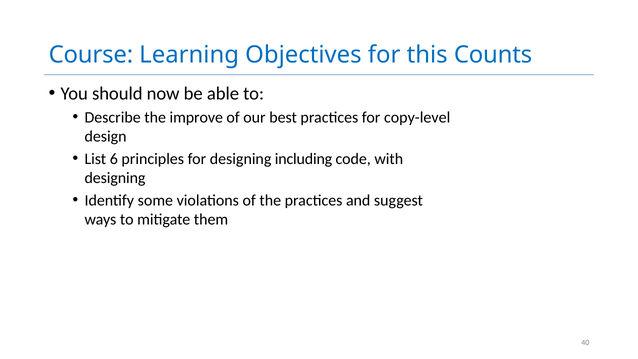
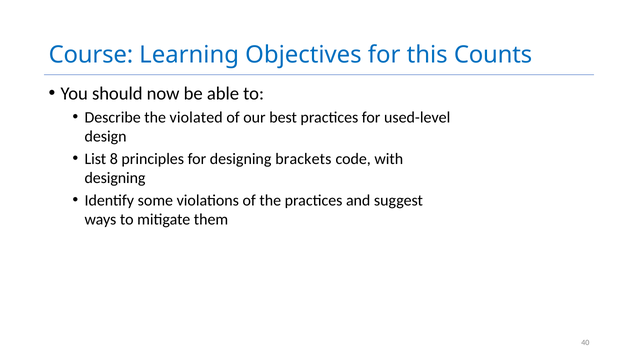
improve: improve -> violated (196, 117)
copy-level: copy-level -> used-level (417, 117)
6: 6 -> 8 (114, 159)
including: including -> brackets (303, 159)
